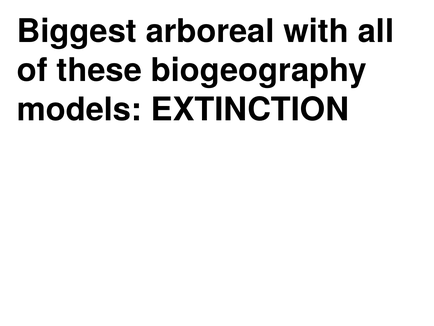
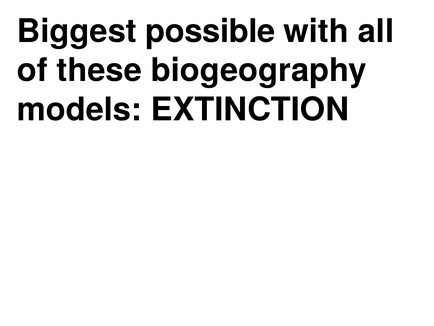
arboreal: arboreal -> possible (210, 31)
